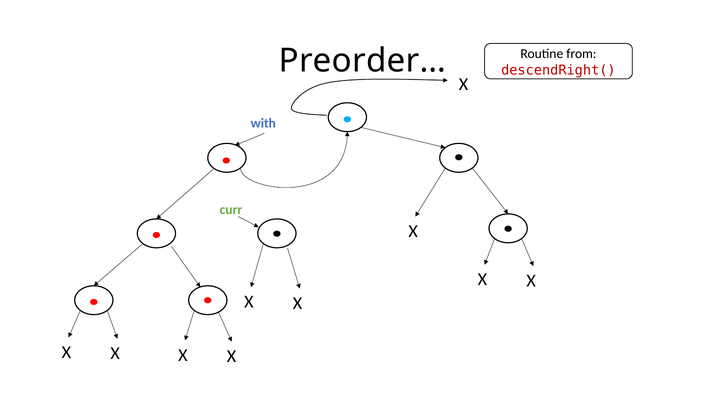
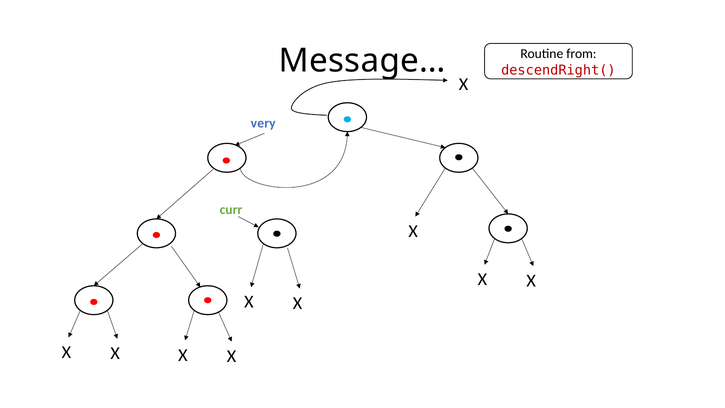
Preorder…: Preorder… -> Message… (362, 61)
with: with -> very (263, 123)
